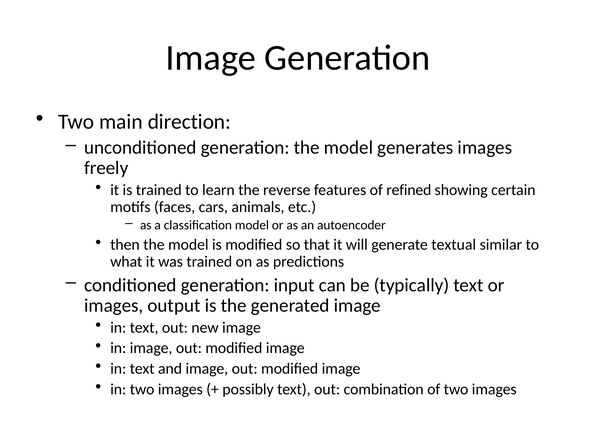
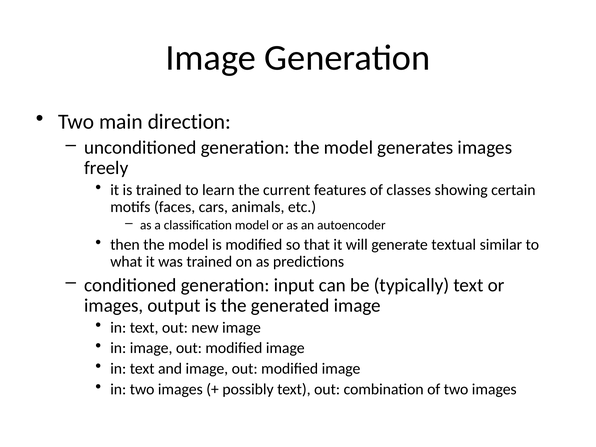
reverse: reverse -> current (287, 190)
refined: refined -> classes (409, 190)
